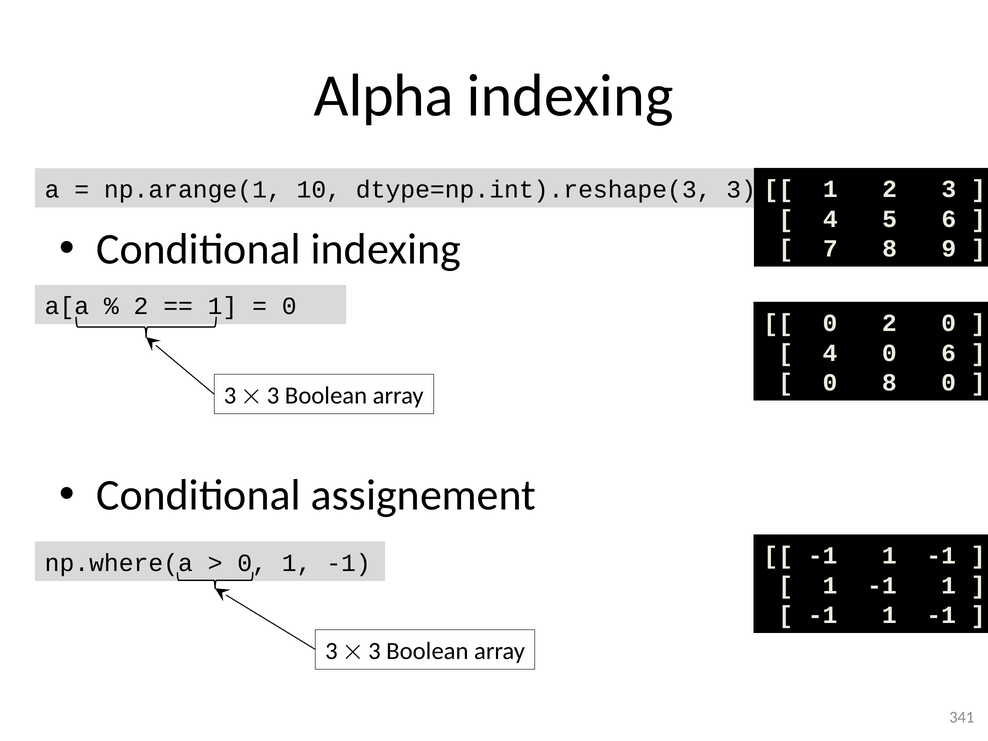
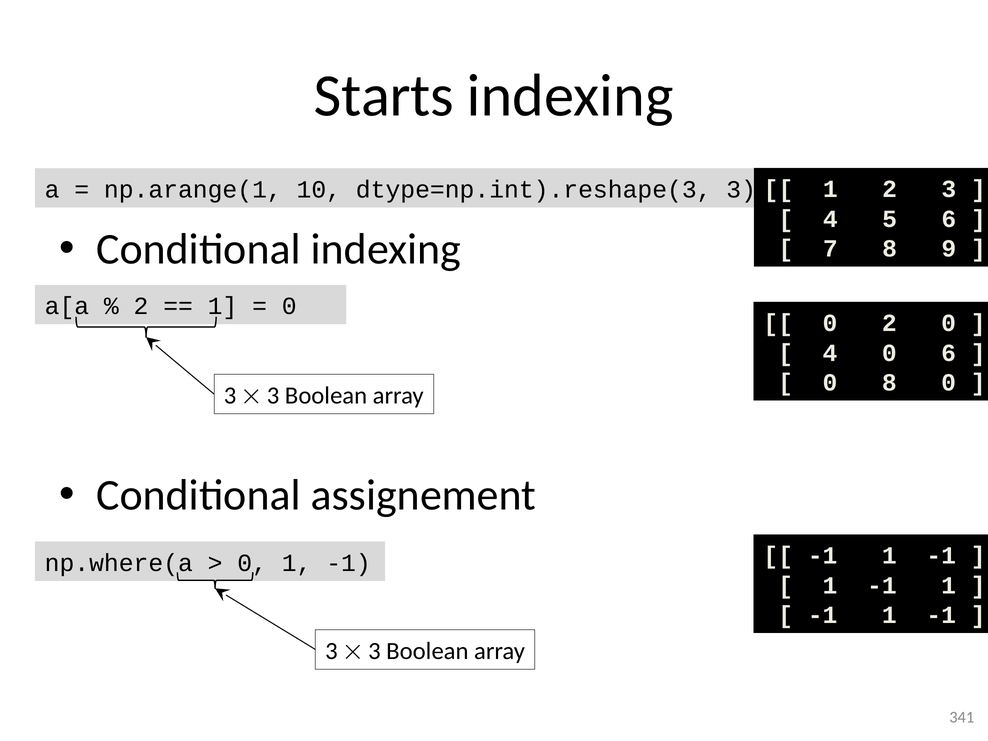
Alpha: Alpha -> Starts (384, 96)
